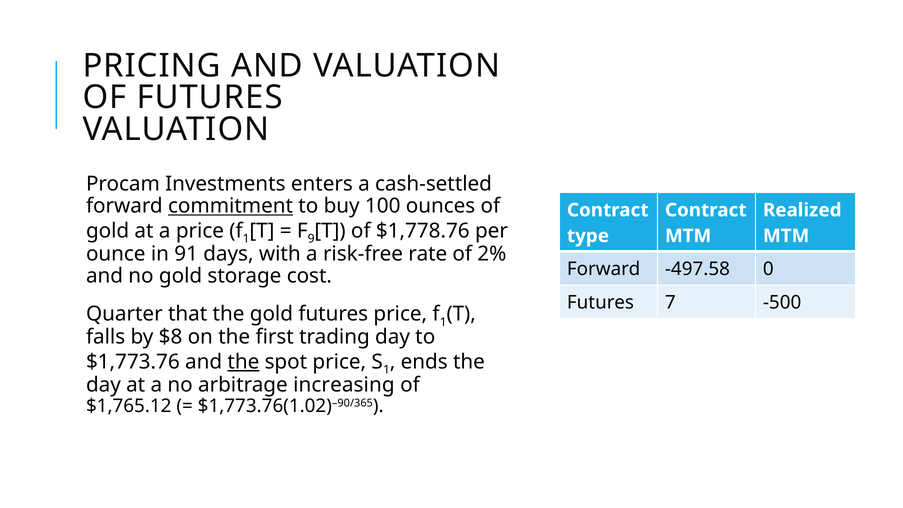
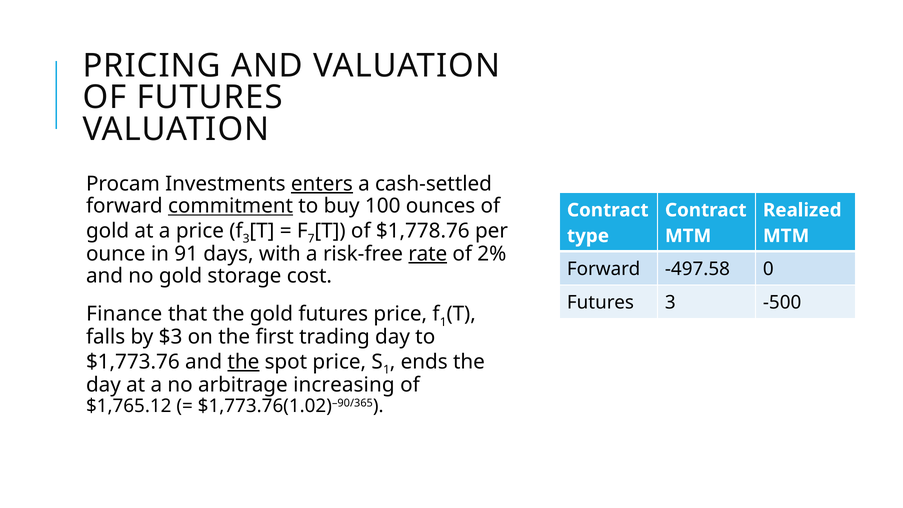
enters underline: none -> present (322, 184)
1: 1 -> 3 (246, 239)
9: 9 -> 7 (311, 239)
rate underline: none -> present (428, 254)
Futures 7: 7 -> 3 (670, 303)
Quarter: Quarter -> Finance (124, 314)
$8: $8 -> $3 (171, 337)
